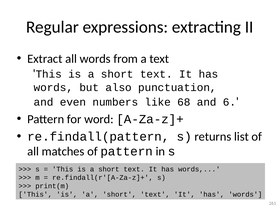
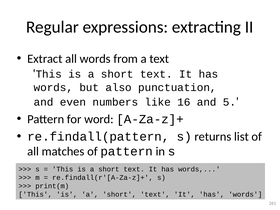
68: 68 -> 16 (184, 102)
6: 6 -> 5 (229, 102)
